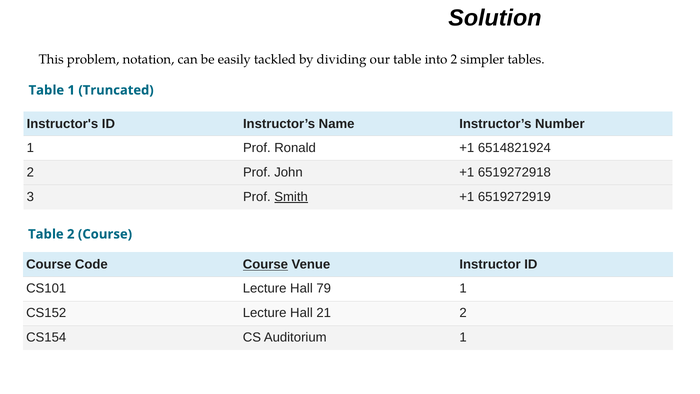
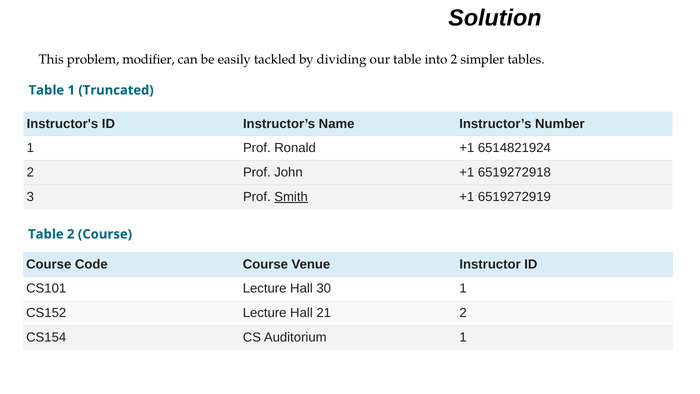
notation: notation -> modifier (149, 59)
Course underline: present -> none (265, 264)
79: 79 -> 30 (324, 288)
